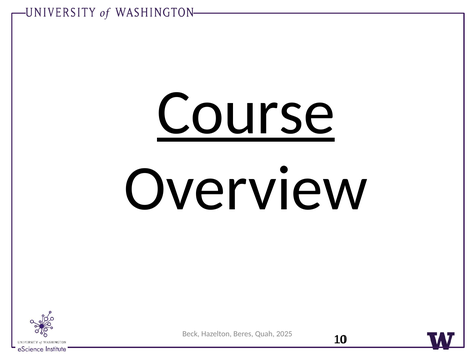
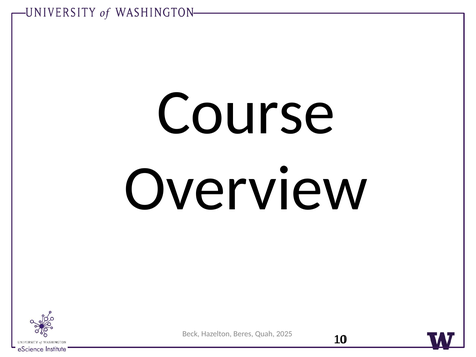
Course underline: present -> none (246, 112)
